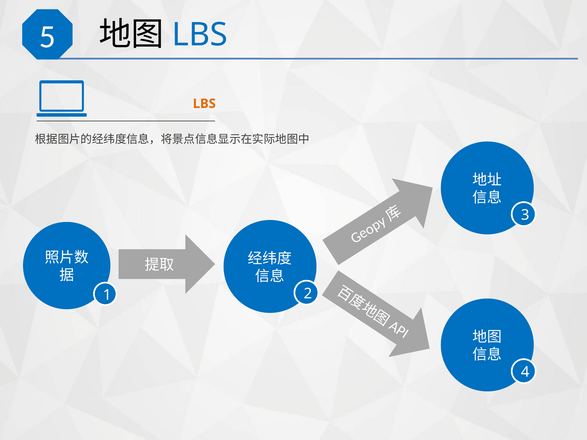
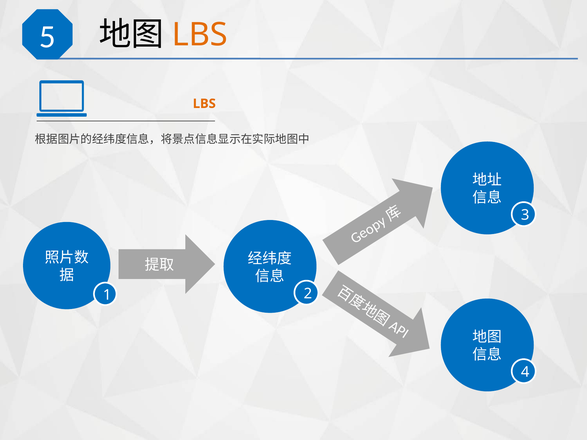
LBS colour: blue -> orange (200, 35)
